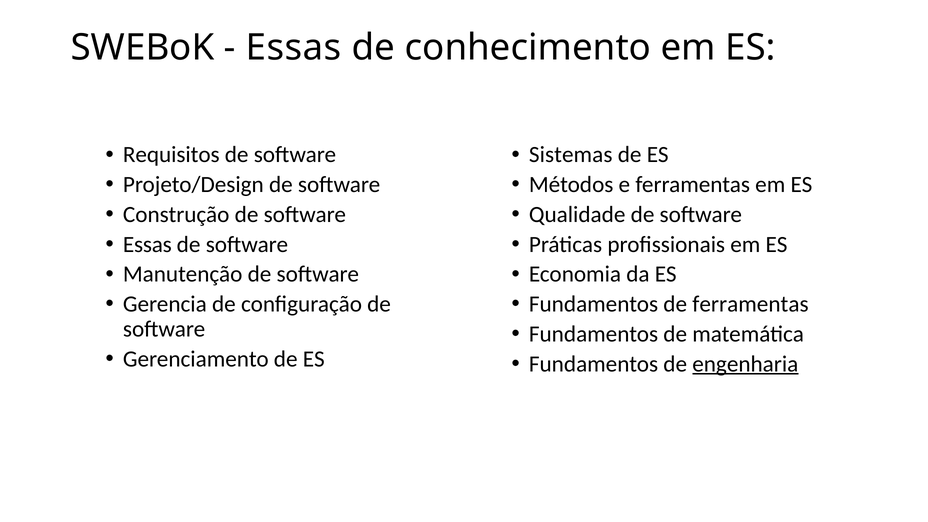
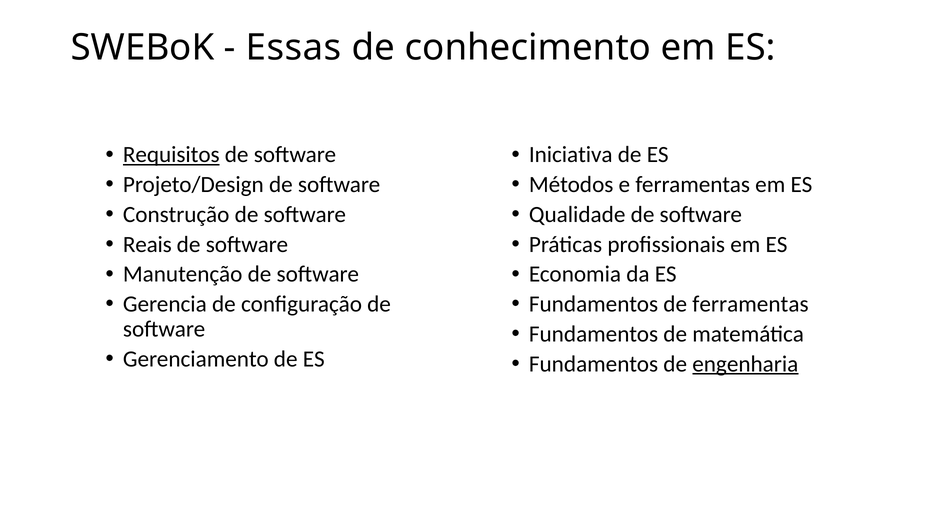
Requisitos underline: none -> present (171, 155)
Sistemas: Sistemas -> Iniciativa (571, 155)
Essas: Essas -> Reais (147, 244)
